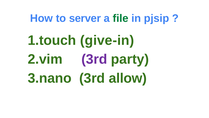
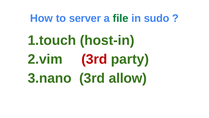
pjsip: pjsip -> sudo (157, 18)
give-in: give-in -> host-in (107, 40)
3rd colour: purple -> red (94, 59)
